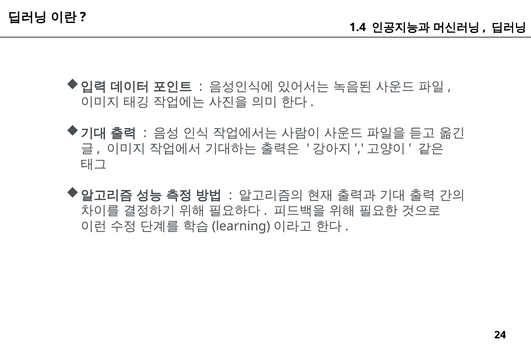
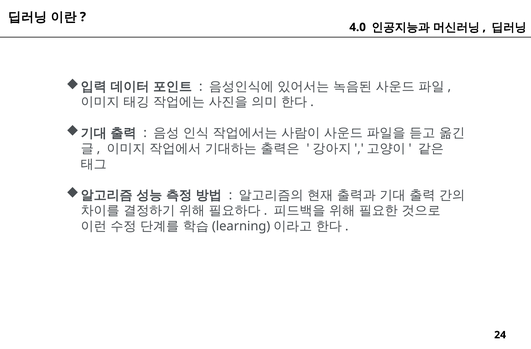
1.4: 1.4 -> 4.0 (358, 27)
